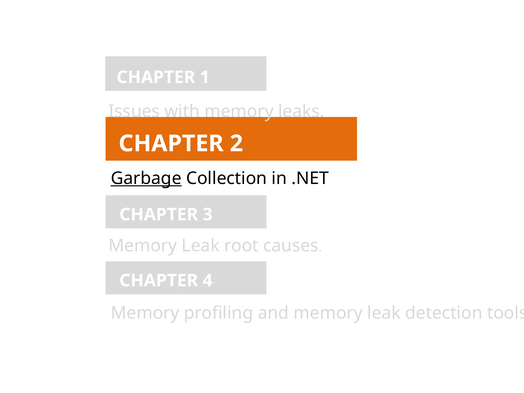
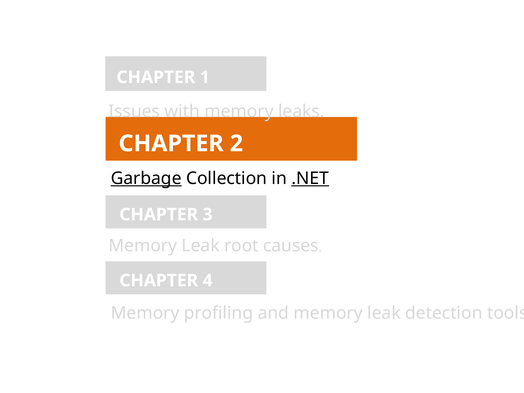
.NET underline: none -> present (310, 178)
